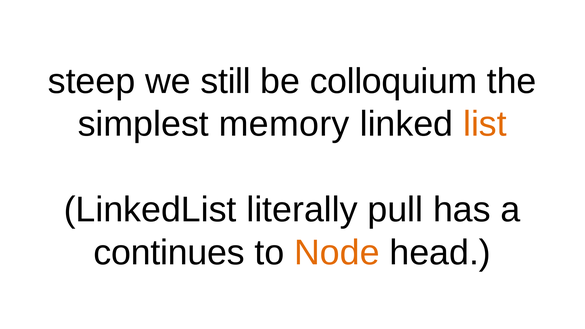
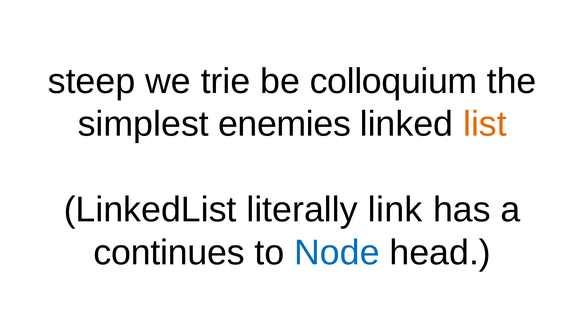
still: still -> trie (226, 81)
memory: memory -> enemies (284, 124)
pull: pull -> link (395, 210)
Node colour: orange -> blue (337, 253)
